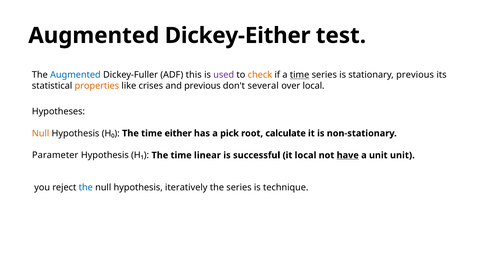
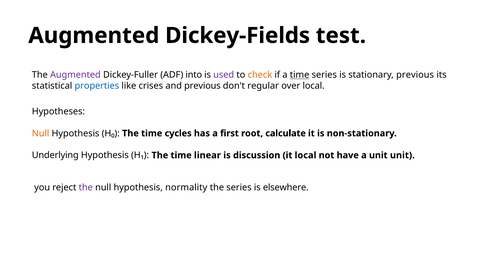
Dickey-Either: Dickey-Either -> Dickey-Fields (238, 36)
Augmented colour: blue -> purple (75, 75)
this: this -> into (194, 75)
properties colour: orange -> blue (97, 86)
several: several -> regular (263, 86)
either: either -> cycles (178, 134)
pick: pick -> first (230, 134)
Parameter: Parameter -> Underlying (55, 156)
successful: successful -> discussion (257, 156)
have underline: present -> none (348, 156)
the colour: blue -> purple (86, 188)
iteratively: iteratively -> normality (186, 188)
technique: technique -> elsewhere (286, 188)
